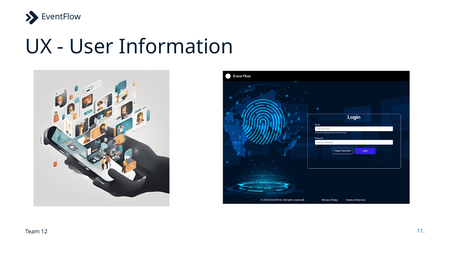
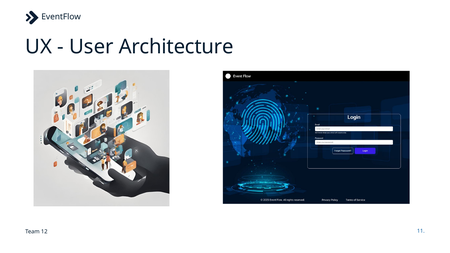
Information: Information -> Architecture (176, 47)
